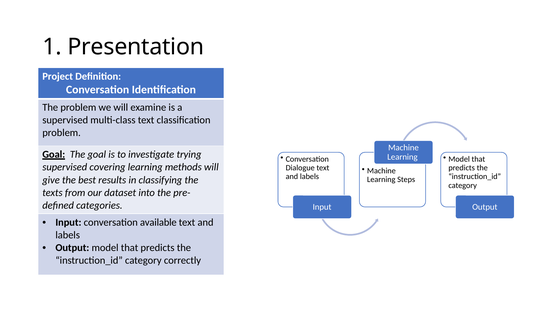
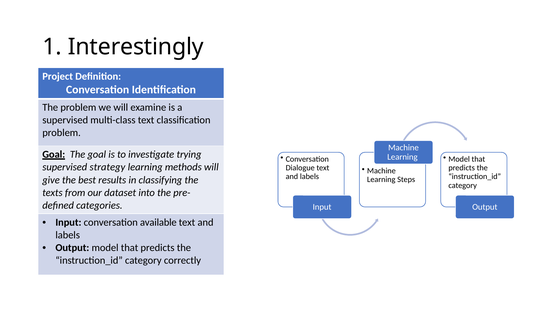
Presentation: Presentation -> Interestingly (136, 47)
covering: covering -> strategy (107, 167)
